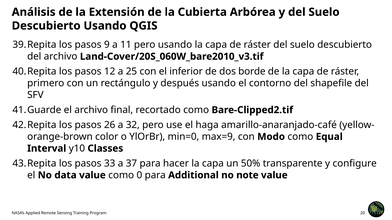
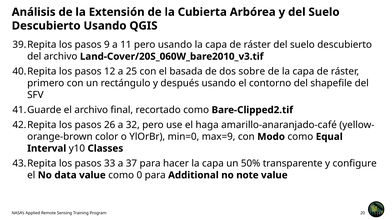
inferior: inferior -> basada (186, 72)
borde: borde -> sobre (252, 72)
